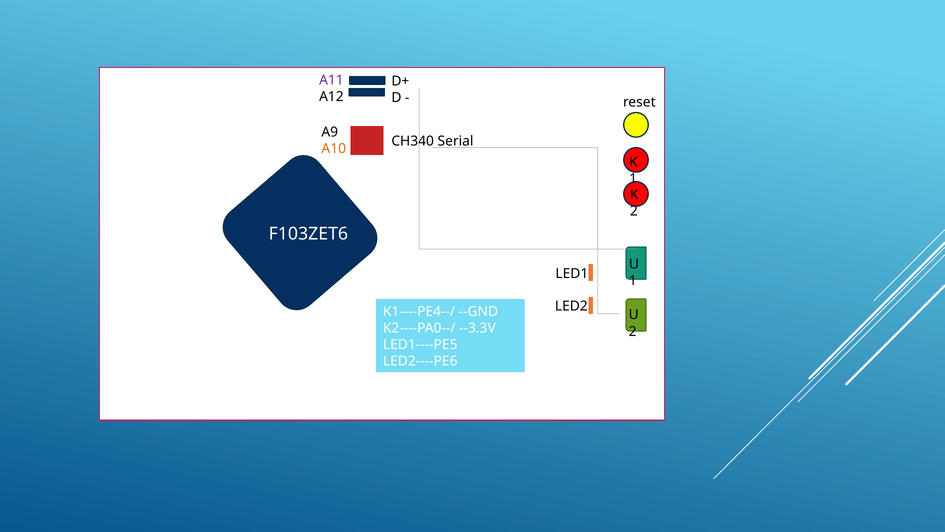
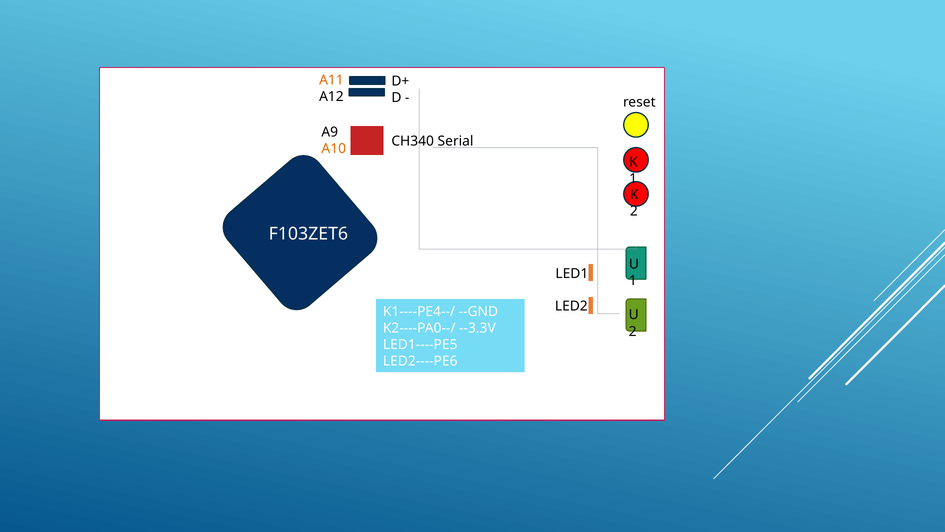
A11 colour: purple -> orange (331, 80)
